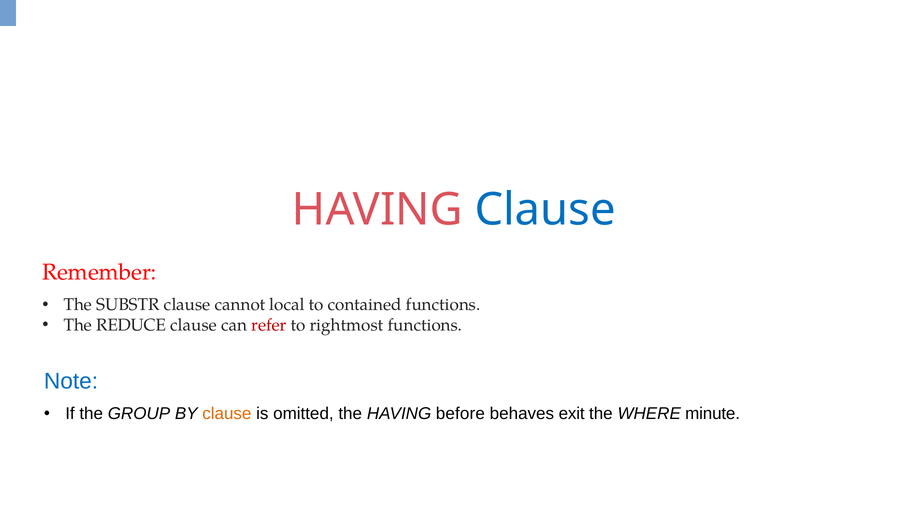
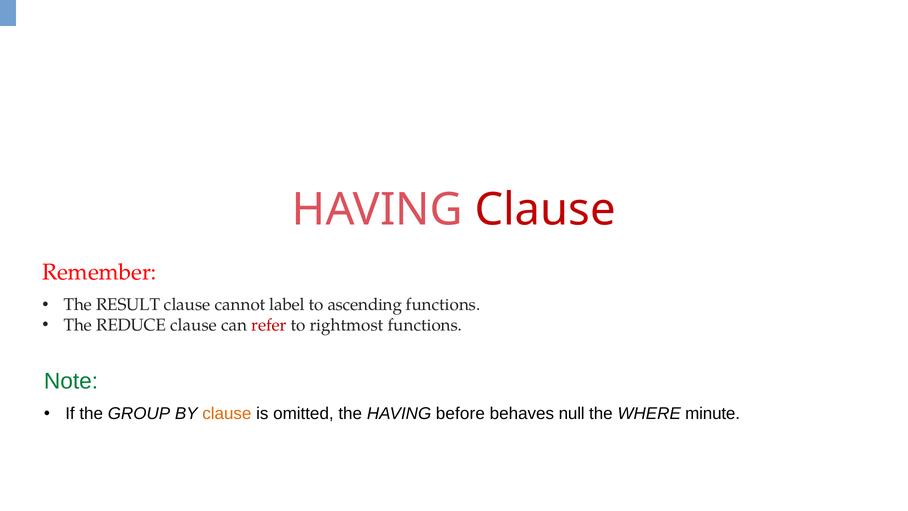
Clause colour: blue -> red (545, 210)
SUBSTR: SUBSTR -> RESULT (128, 305)
local: local -> label (287, 305)
contained: contained -> ascending (365, 305)
Note colour: blue -> green (71, 381)
exit: exit -> null (572, 414)
